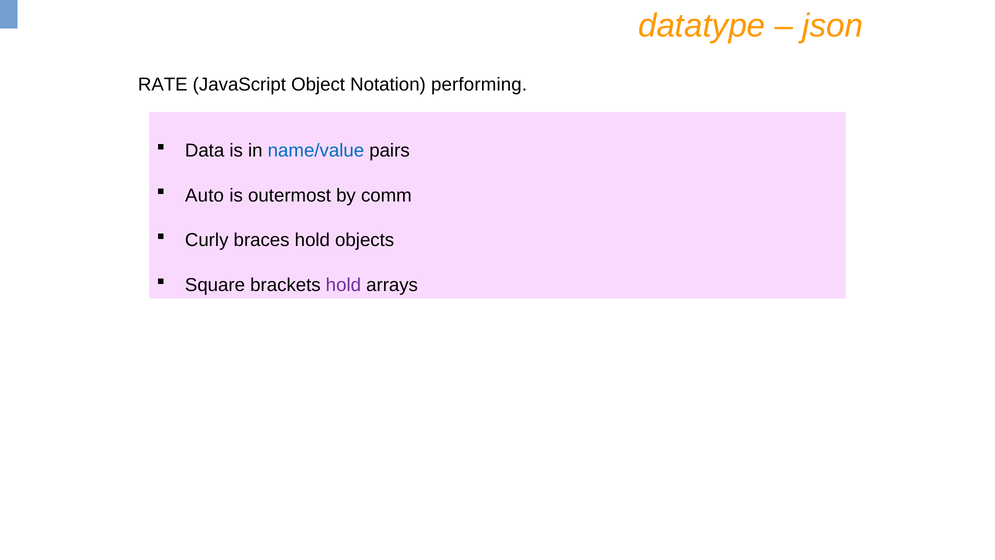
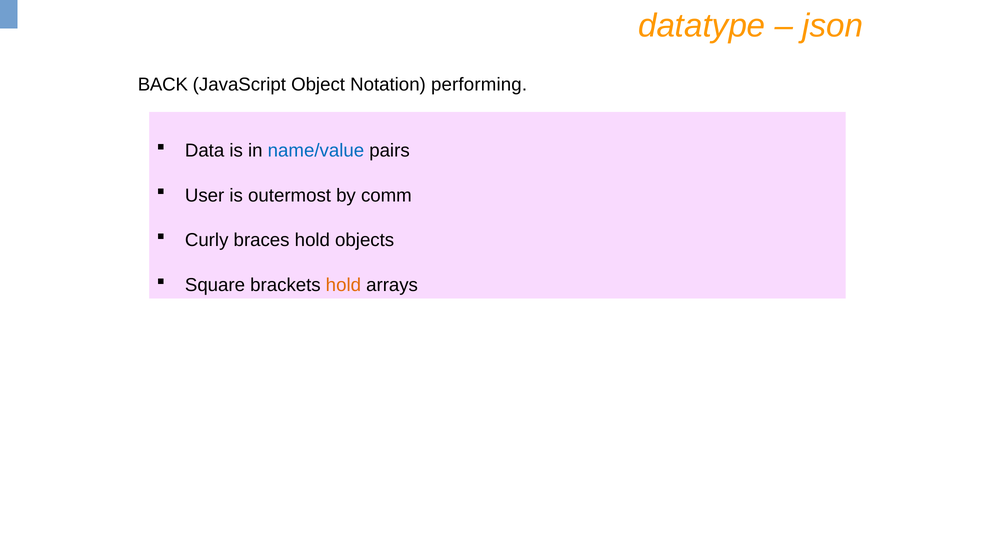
RATE: RATE -> BACK (163, 85)
Auto: Auto -> User (205, 195)
hold colour: purple -> orange (343, 285)
